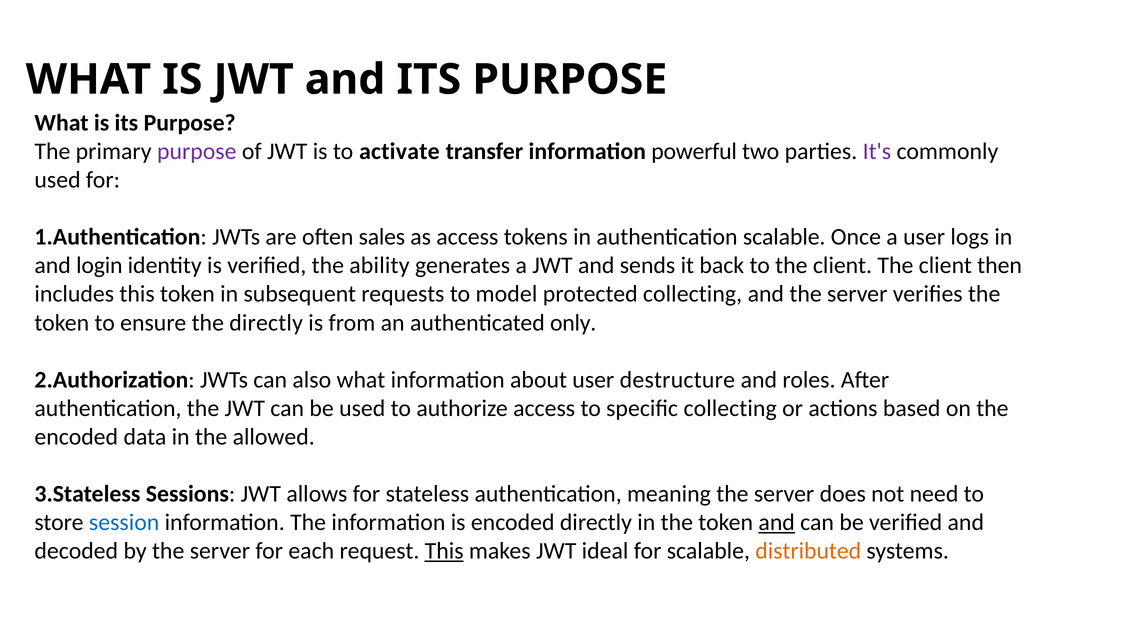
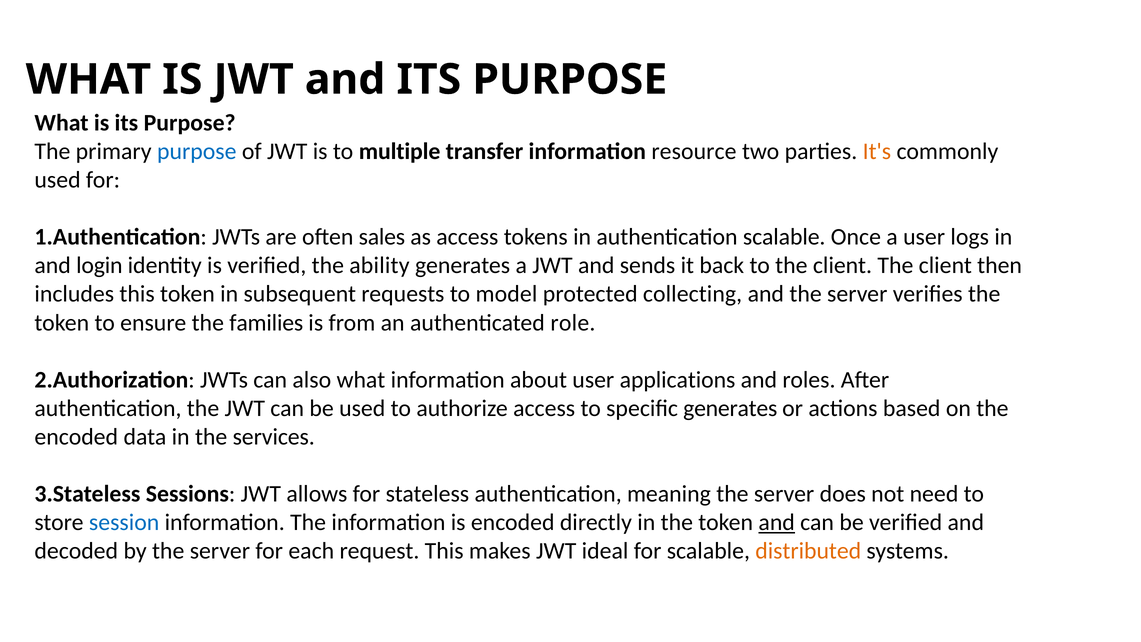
purpose colour: purple -> blue (197, 151)
activate: activate -> multiple (400, 151)
powerful: powerful -> resource (694, 151)
It's colour: purple -> orange (877, 151)
the directly: directly -> families (266, 323)
only: only -> role (573, 323)
destructure: destructure -> applications (678, 380)
specific collecting: collecting -> generates (730, 408)
allowed: allowed -> services (274, 437)
This underline: present -> none (444, 551)
